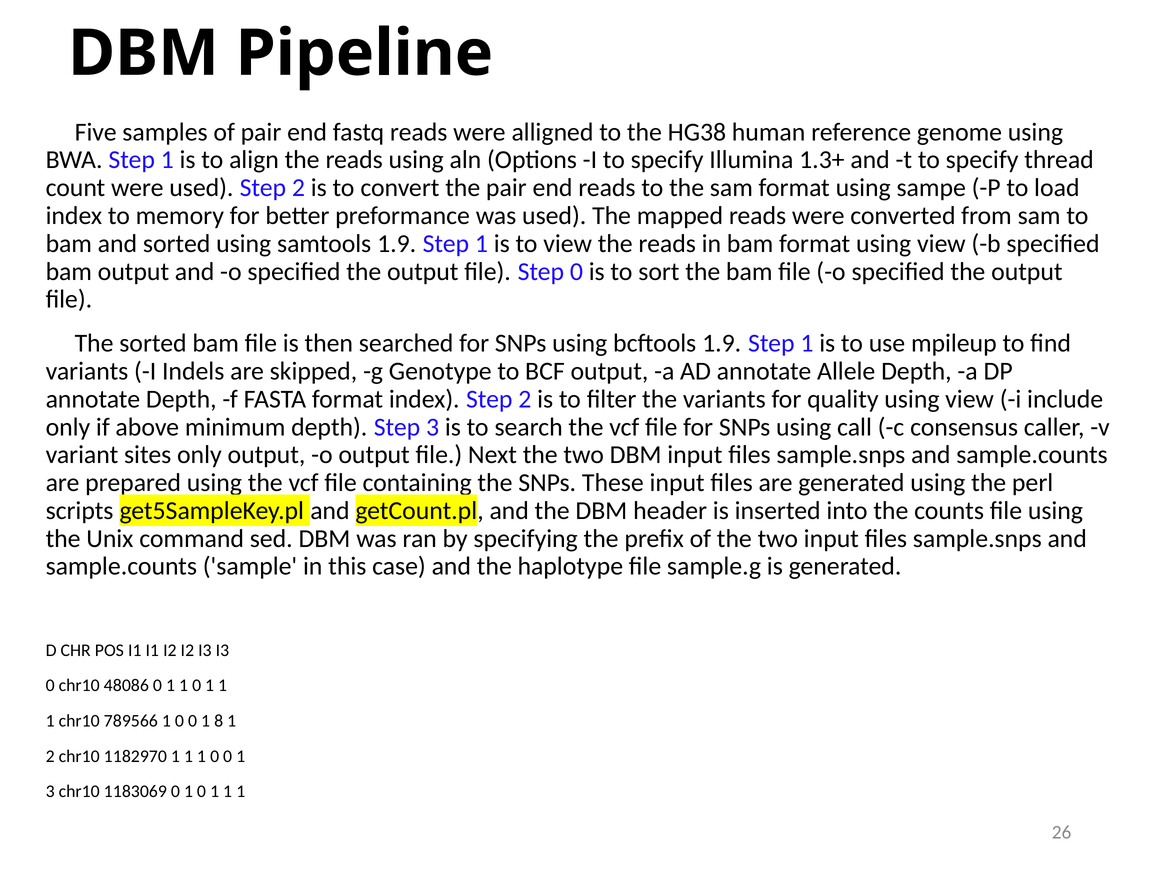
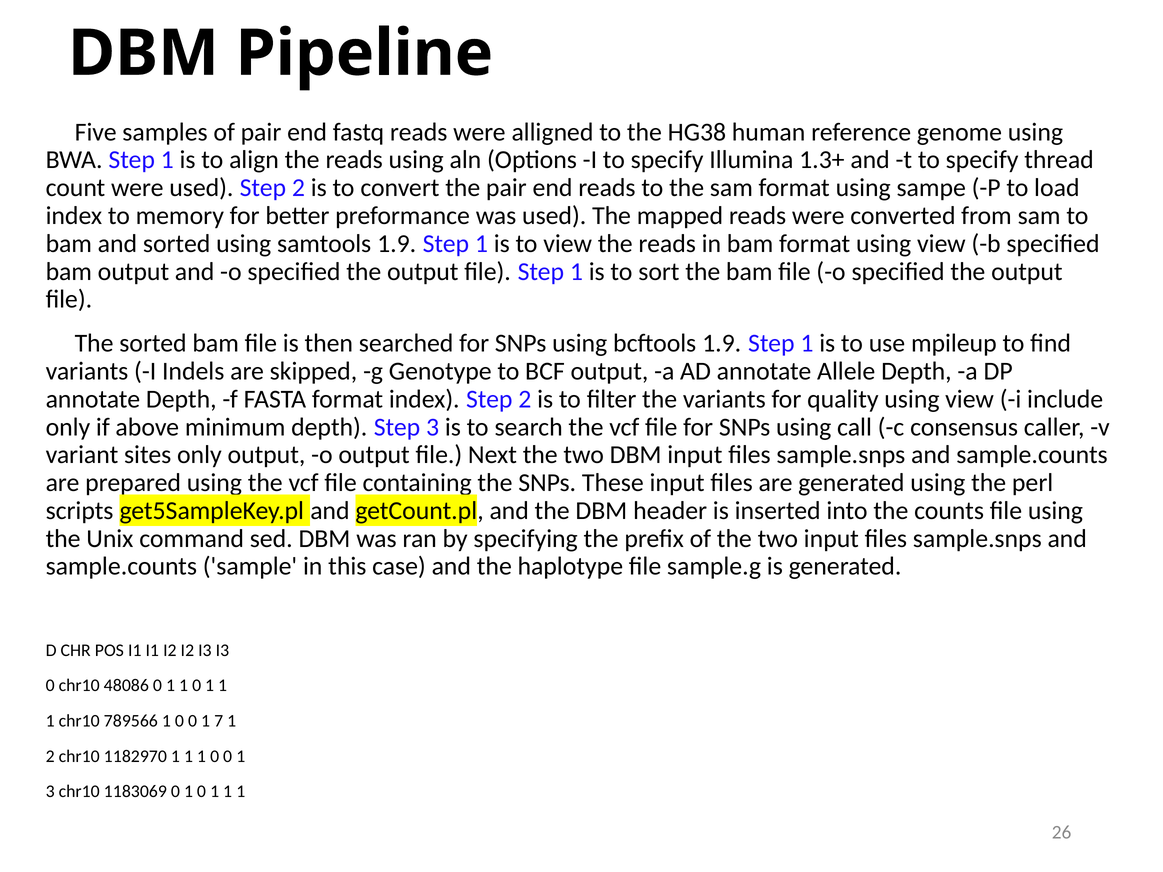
file Step 0: 0 -> 1 (576, 272)
8: 8 -> 7 (219, 721)
